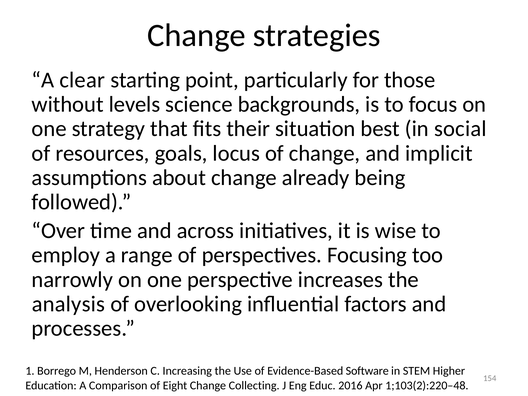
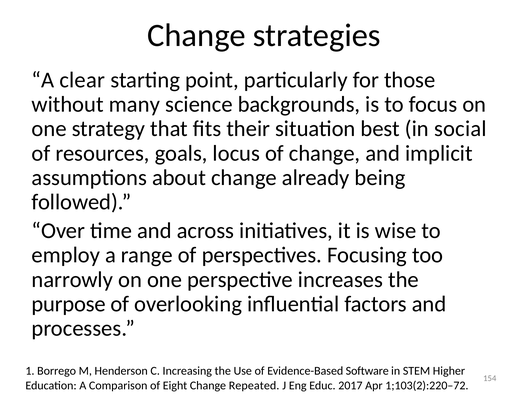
levels: levels -> many (134, 104)
analysis: analysis -> purpose (69, 304)
Collecting: Collecting -> Repeated (254, 385)
2016: 2016 -> 2017 (350, 385)
1;103(2):220–48: 1;103(2):220–48 -> 1;103(2):220–72 (427, 385)
